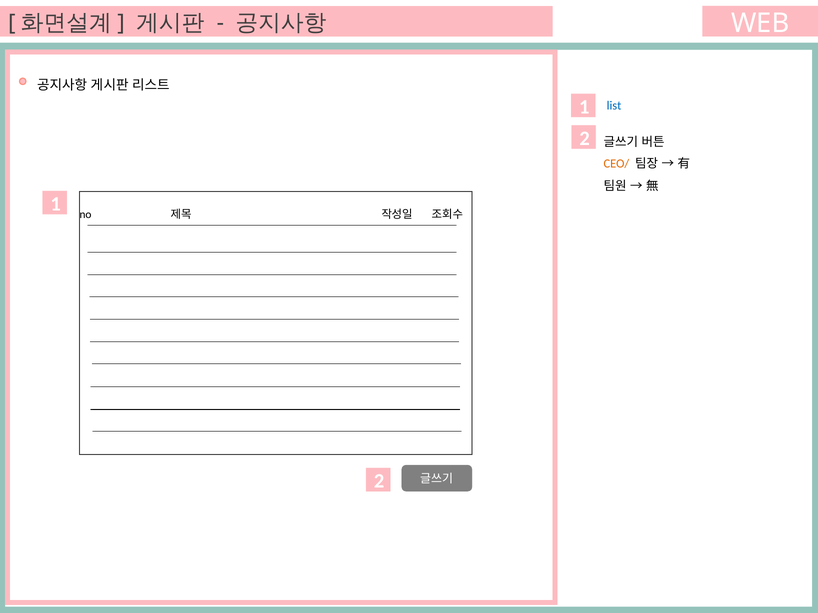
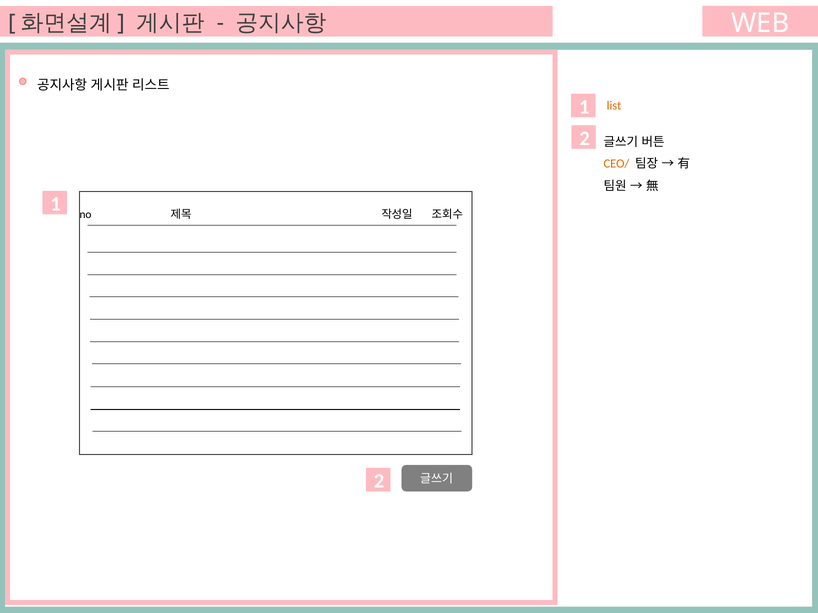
list colour: blue -> orange (614, 106)
